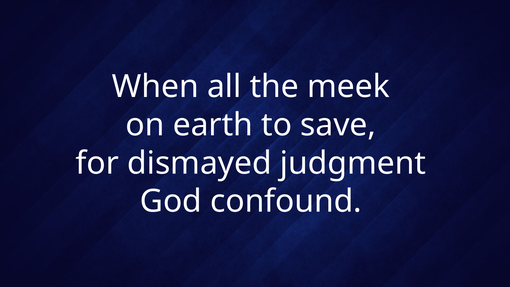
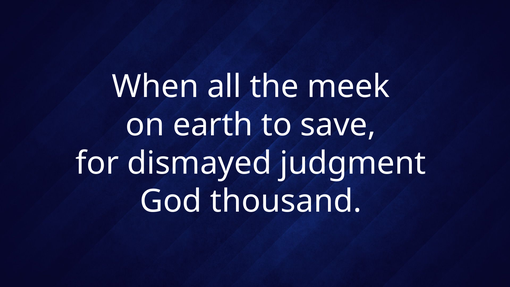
confound: confound -> thousand (286, 201)
